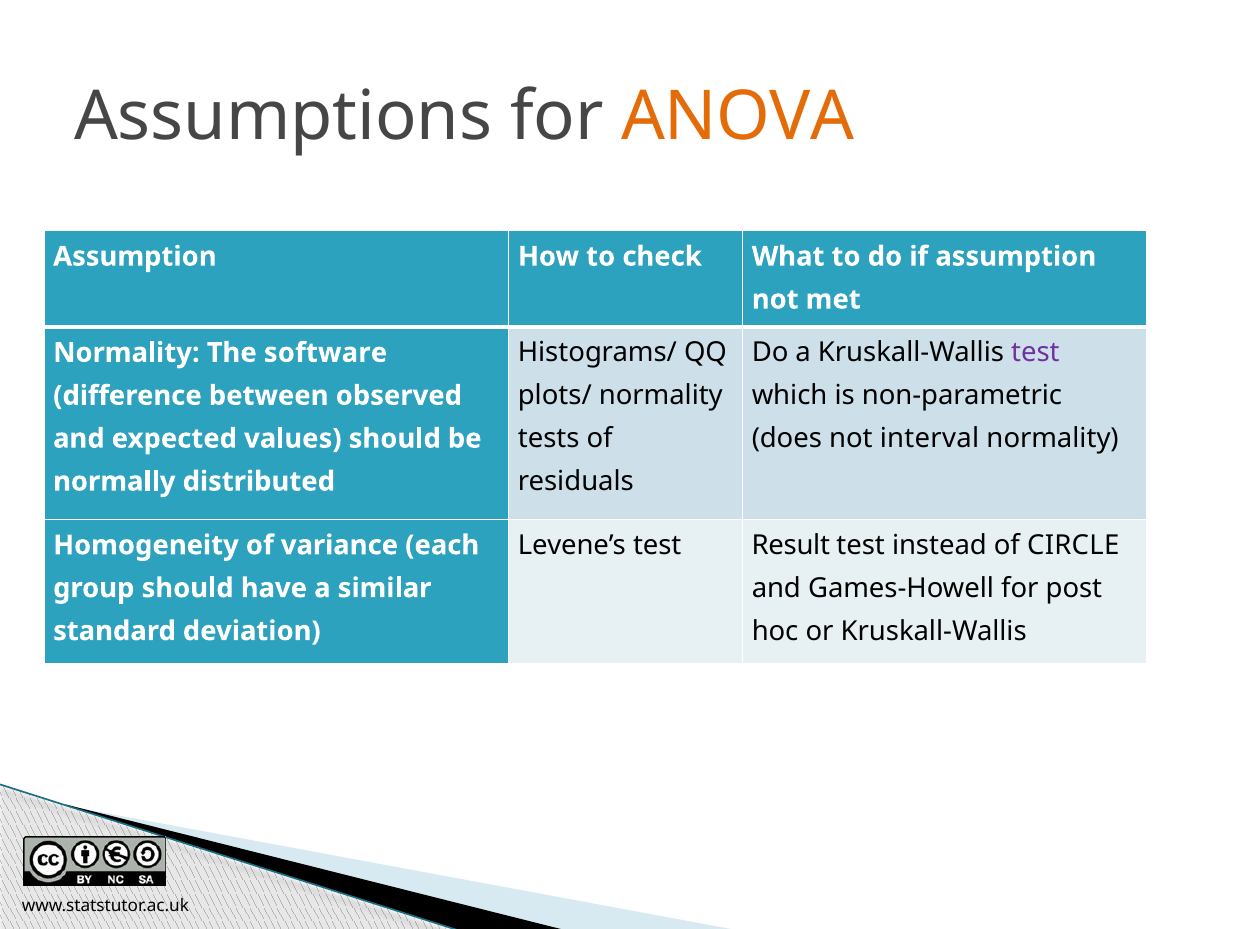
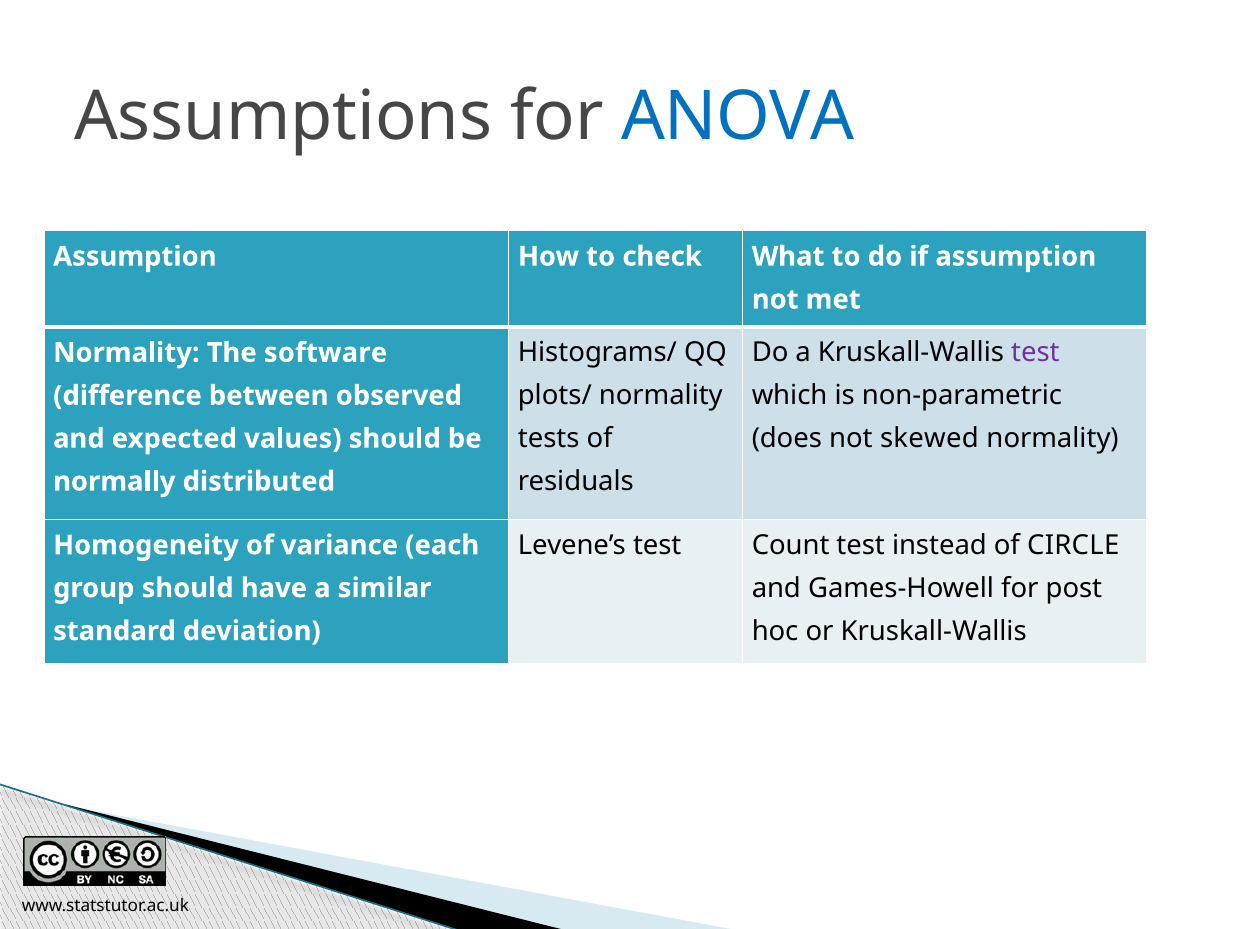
ANOVA colour: orange -> blue (738, 117)
interval: interval -> skewed (929, 439)
Result: Result -> Count (791, 545)
